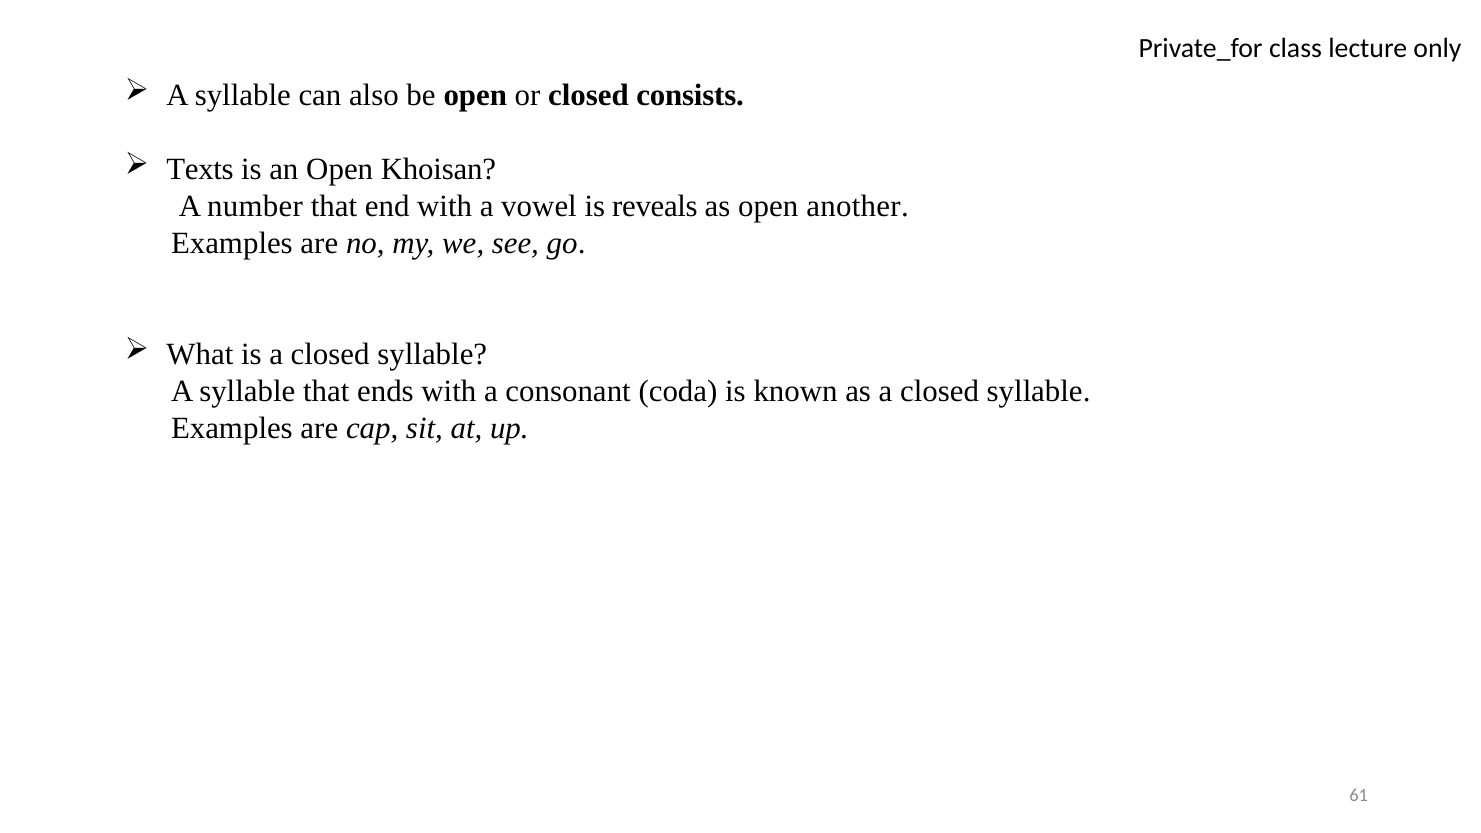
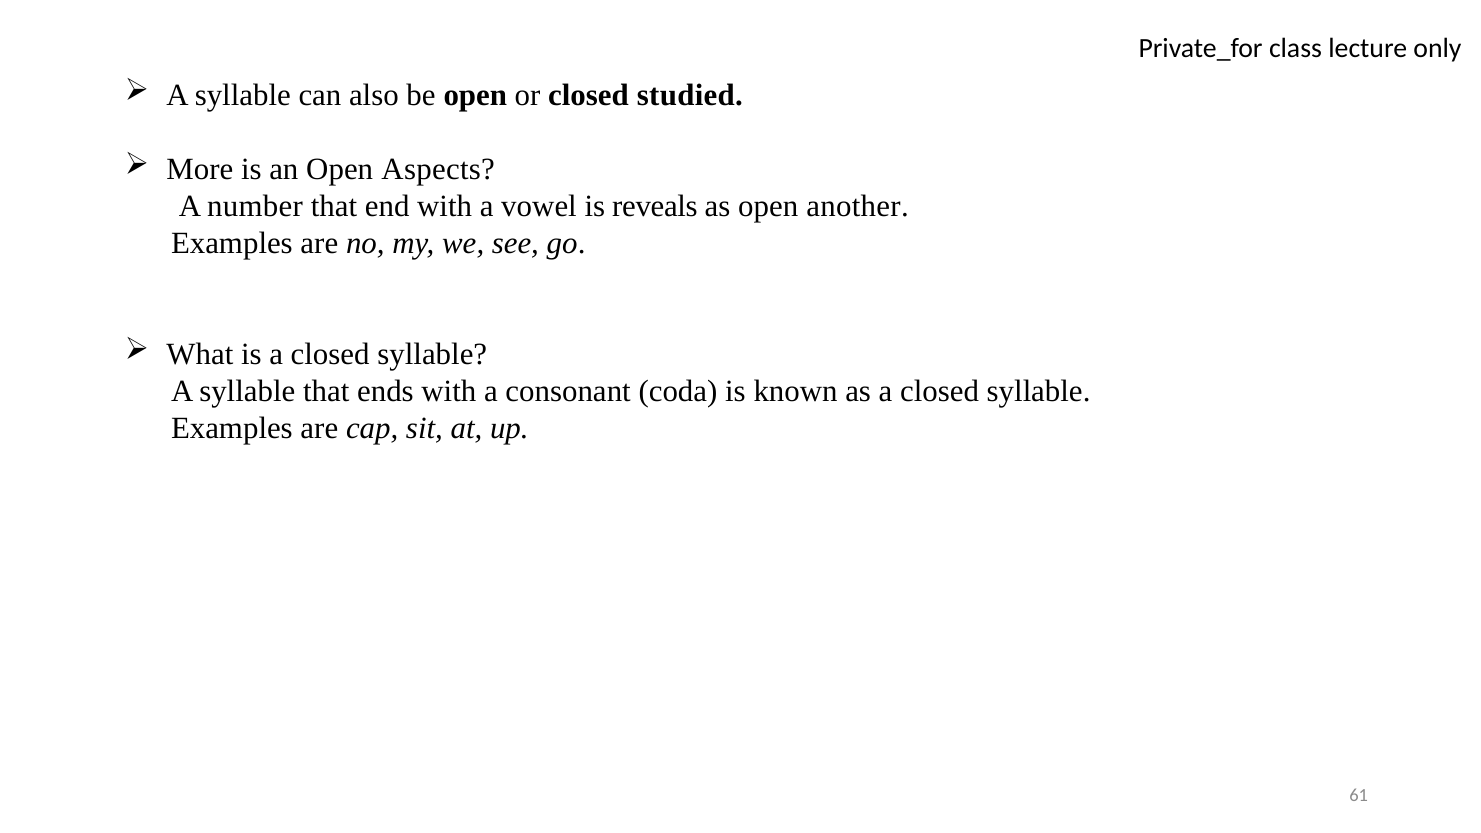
consists: consists -> studied (690, 95)
Texts: Texts -> More (200, 169)
Khoisan: Khoisan -> Aspects (438, 169)
